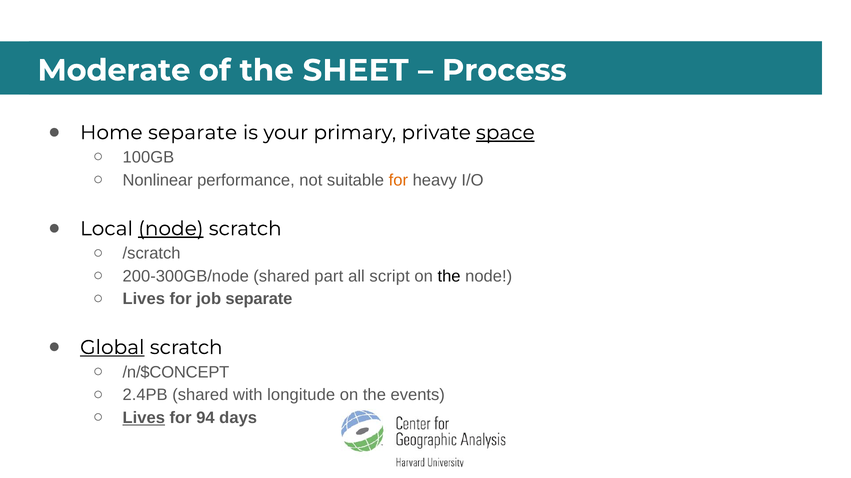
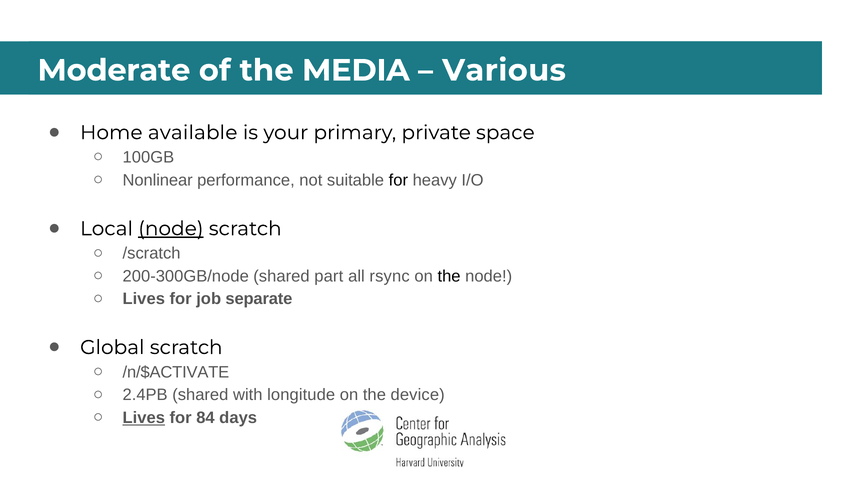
SHEET: SHEET -> MEDIA (356, 71)
Process: Process -> Various (504, 71)
Home separate: separate -> available (193, 133)
space underline: present -> none (505, 133)
for colour: orange -> black (398, 180)
script: script -> rsync (390, 276)
Global underline: present -> none (112, 348)
/n/$CONCEPT: /n/$CONCEPT -> /n/$ACTIVATE (176, 373)
events: events -> device (418, 395)
94: 94 -> 84 (205, 418)
